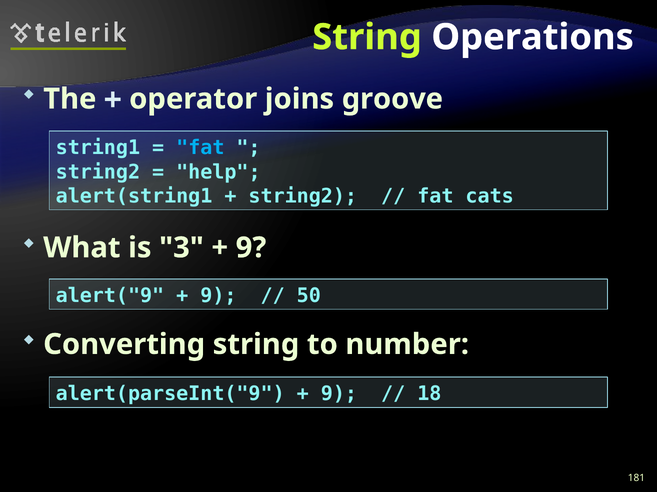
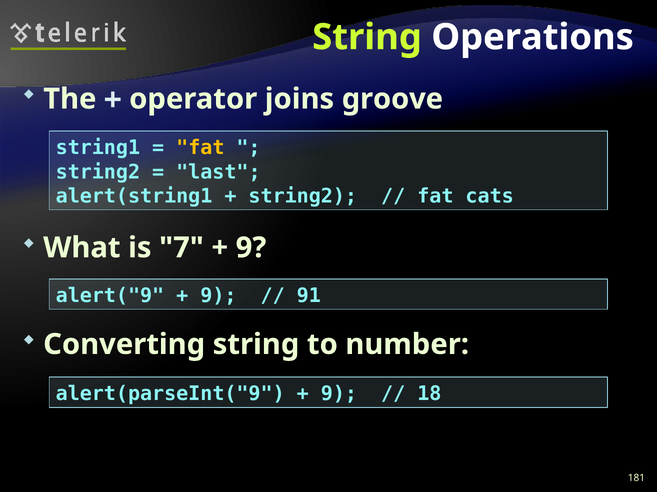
fat colour: light blue -> yellow (200, 148)
help: help -> last (218, 172)
3: 3 -> 7 (181, 248)
50: 50 -> 91 (309, 296)
